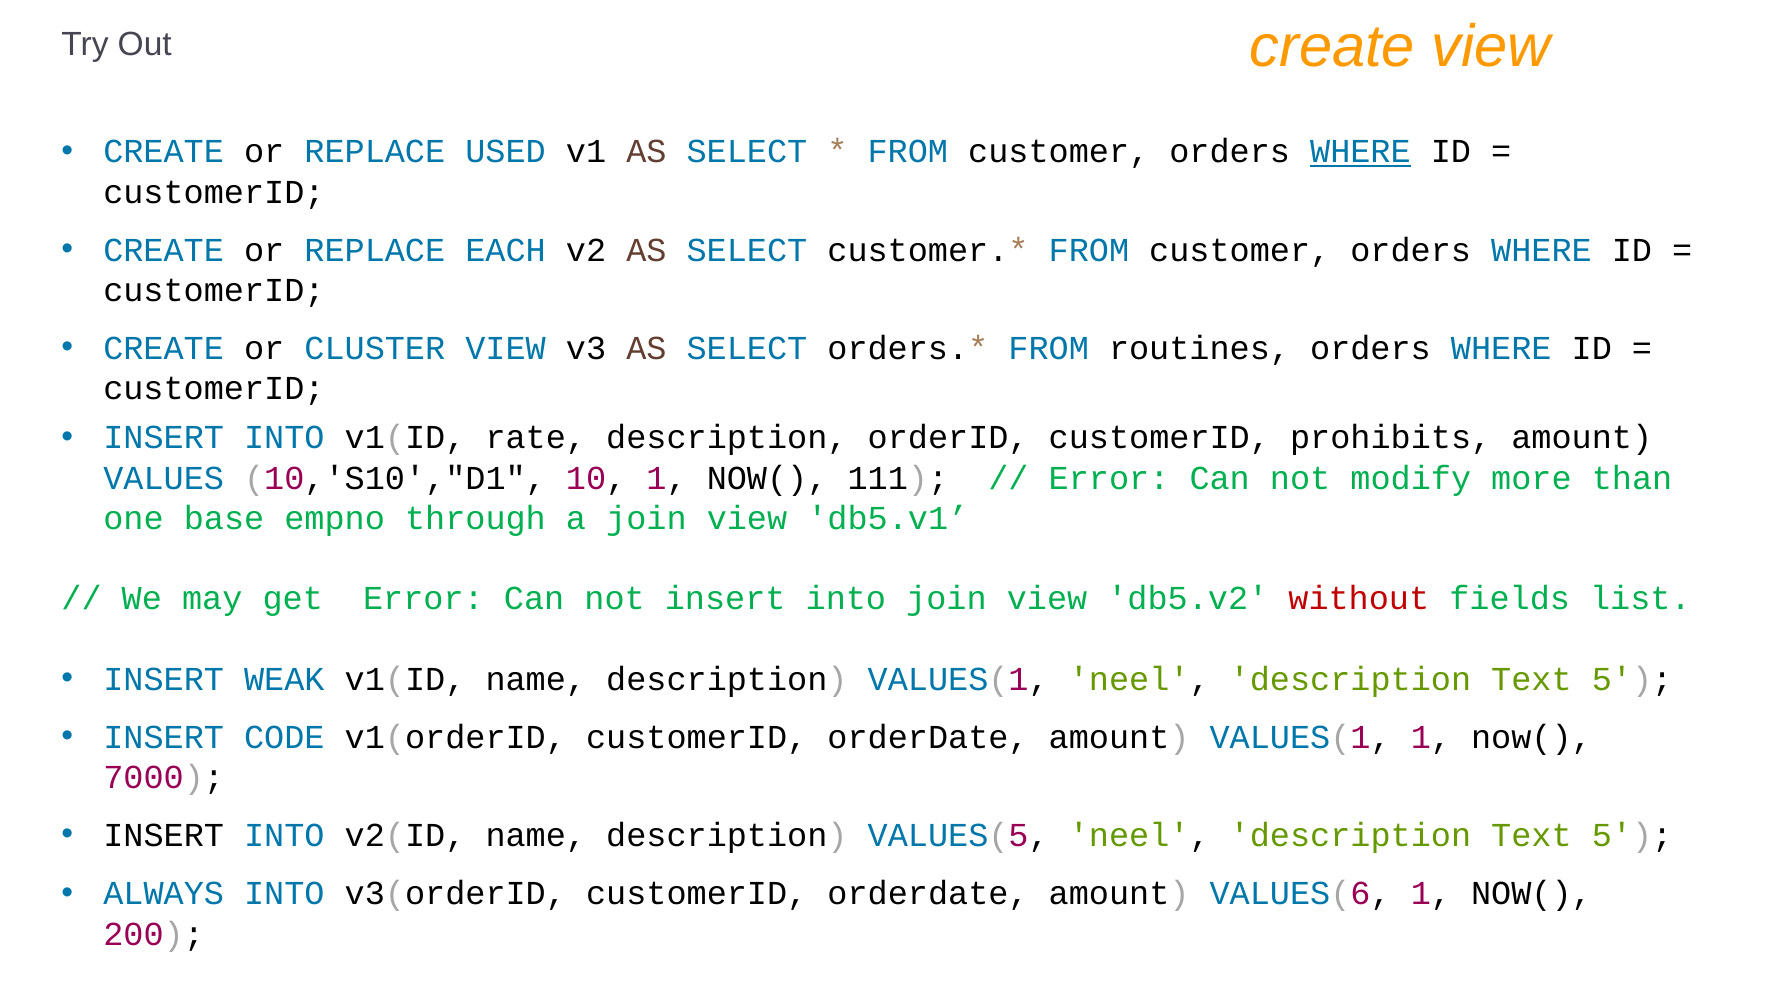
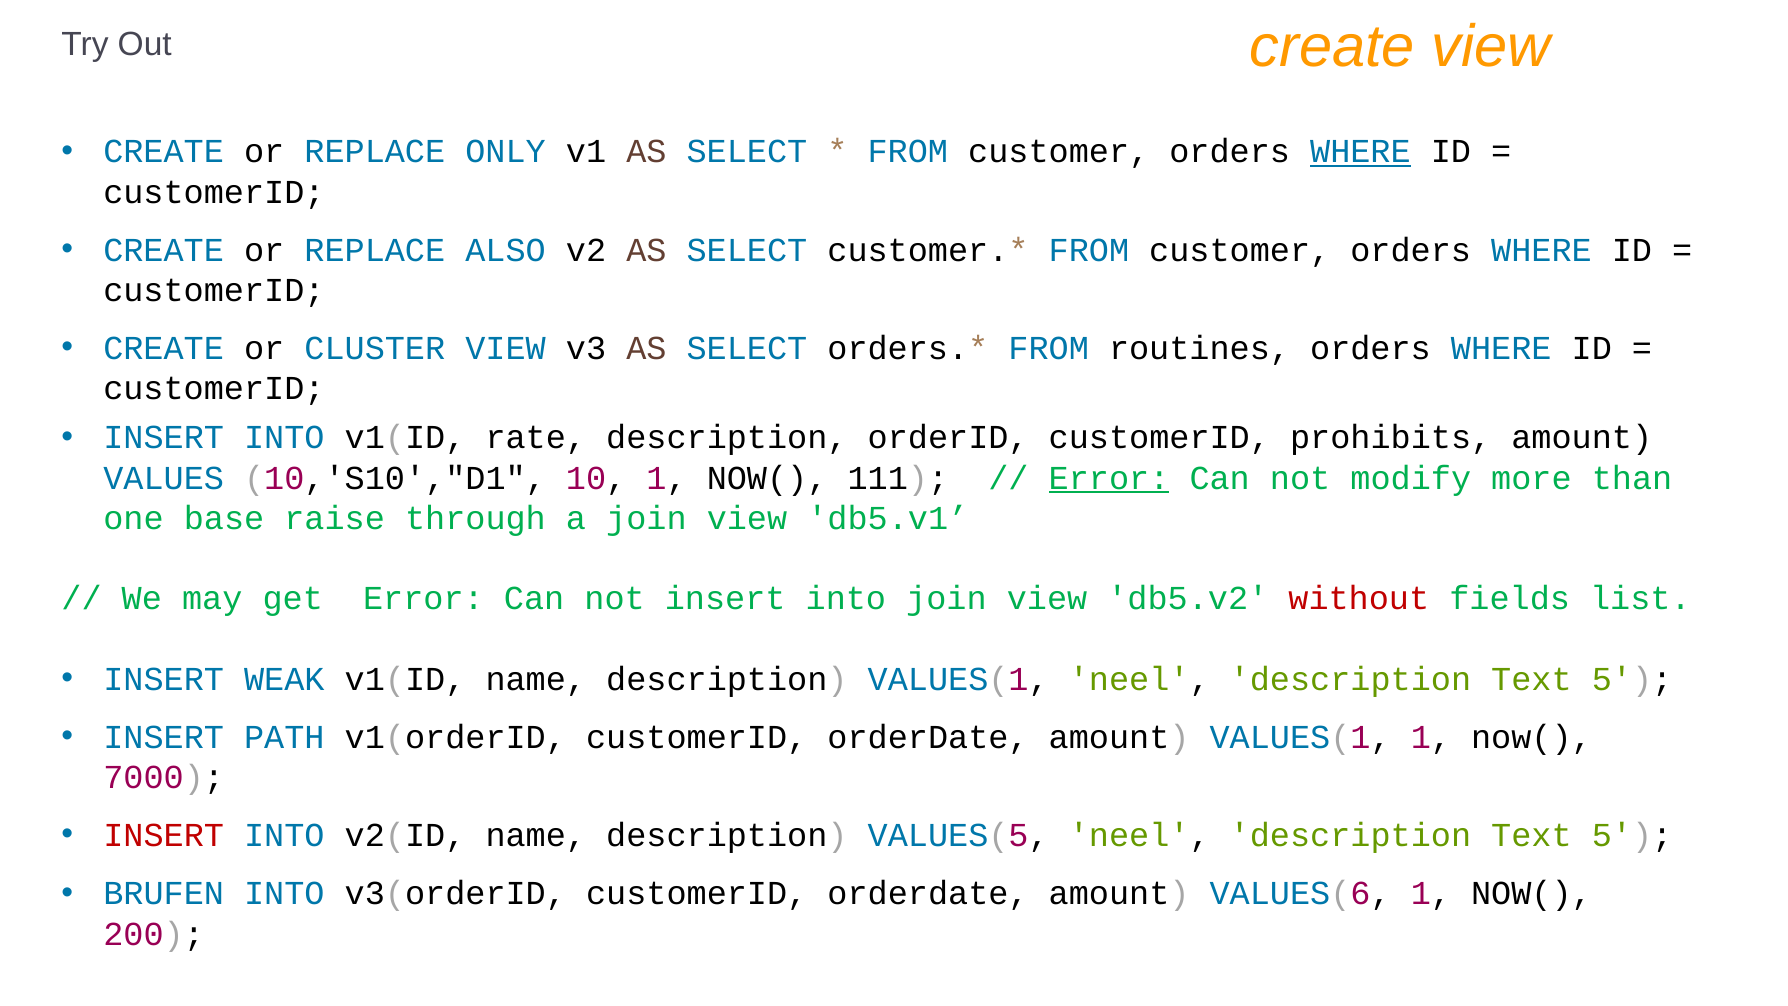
USED: USED -> ONLY (506, 152)
EACH: EACH -> ALSO (506, 250)
Error underline: none -> present (1109, 478)
empno: empno -> raise (335, 518)
CODE: CODE -> PATH (284, 737)
INSERT colour: black -> red (164, 835)
ALWAYS: ALWAYS -> BRUFEN (164, 894)
